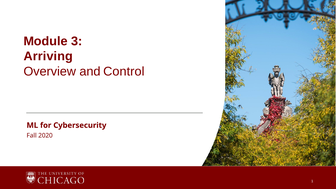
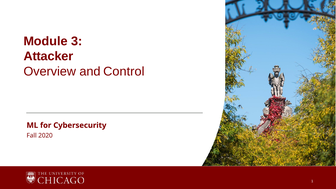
Arriving: Arriving -> Attacker (48, 56)
